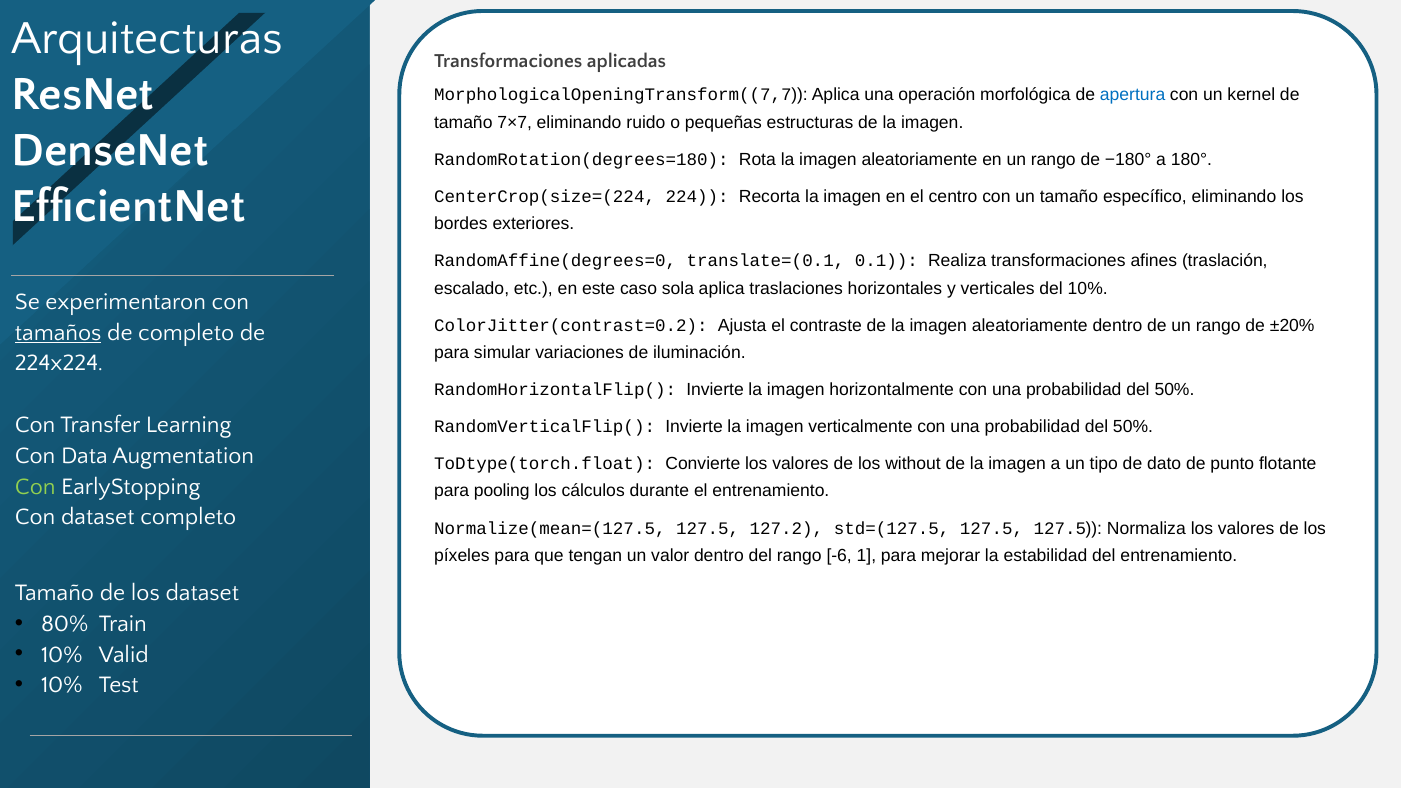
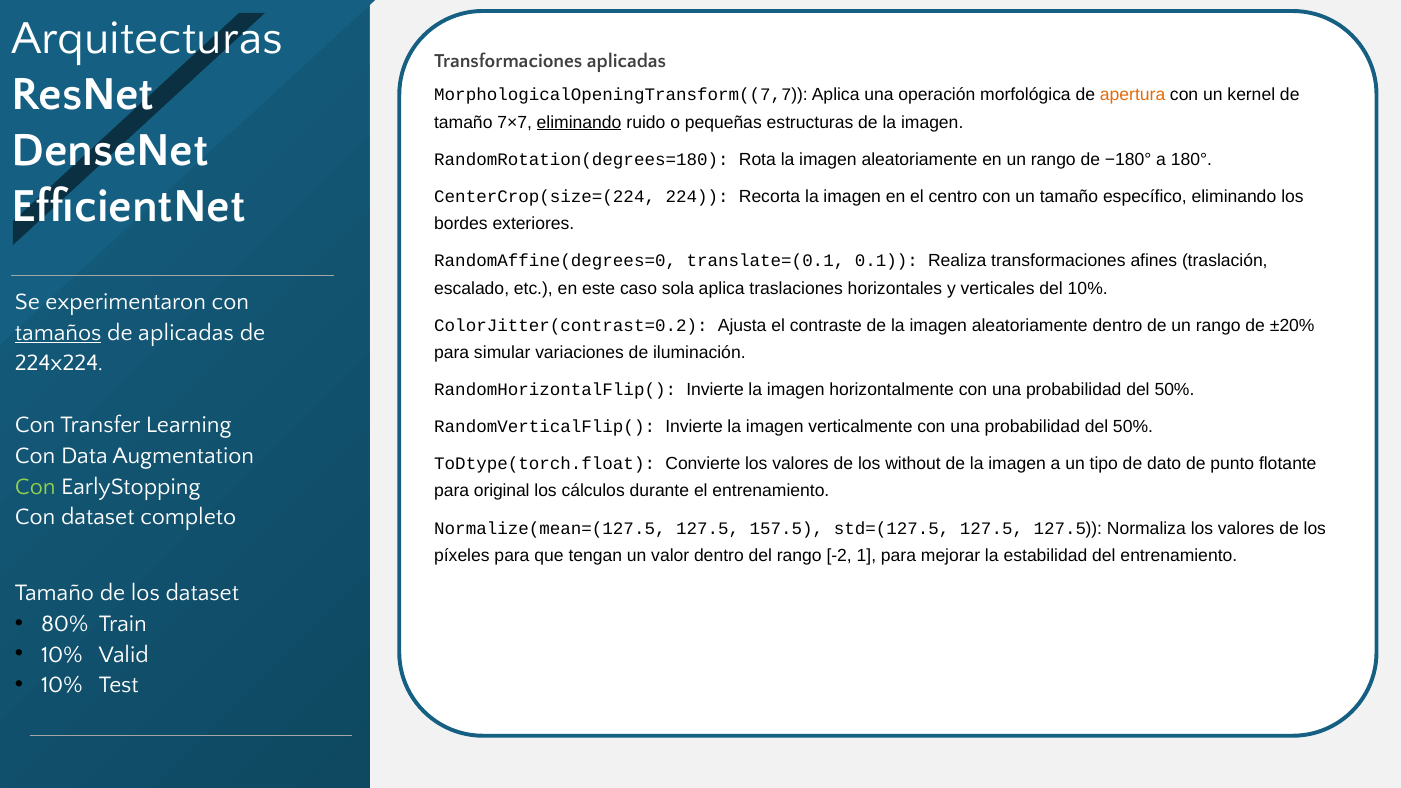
apertura colour: blue -> orange (1133, 95)
eliminando underline: none -> present (579, 122)
de completo: completo -> aplicadas (186, 333)
pooling: pooling -> original (502, 491)
127.2: 127.2 -> 157.5 (786, 528)
-6: -6 -> -2 (839, 556)
